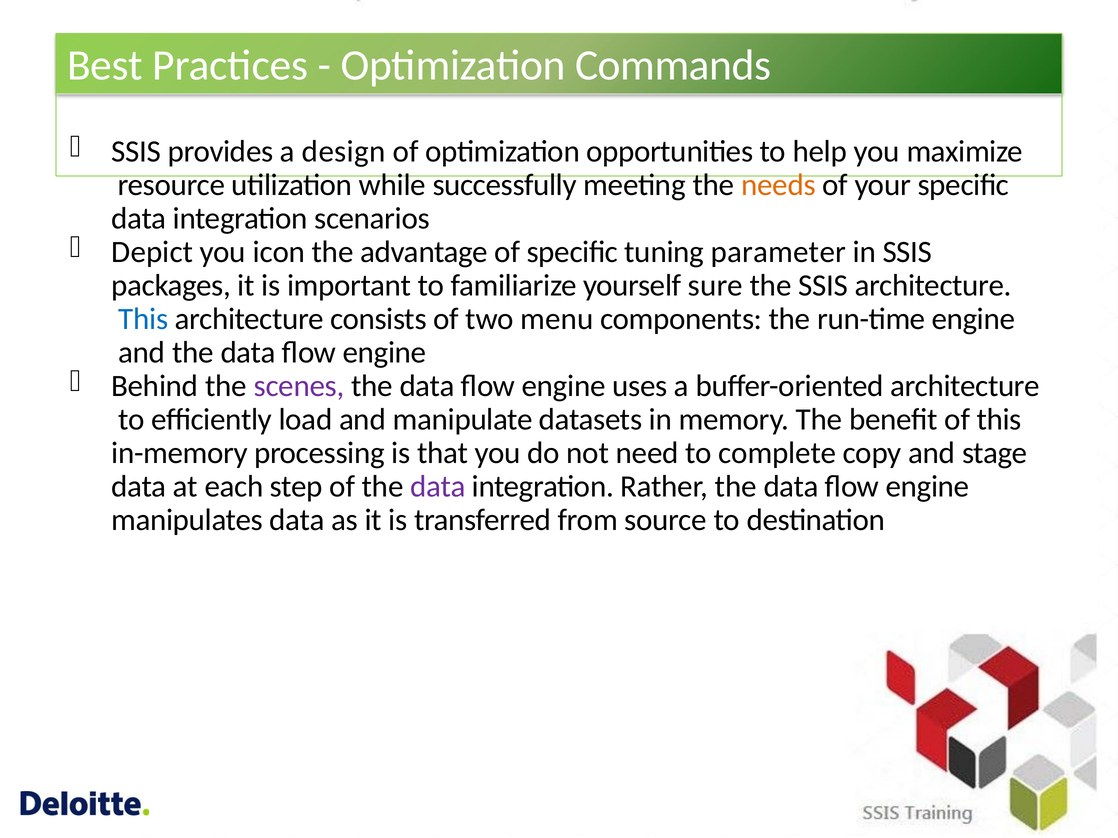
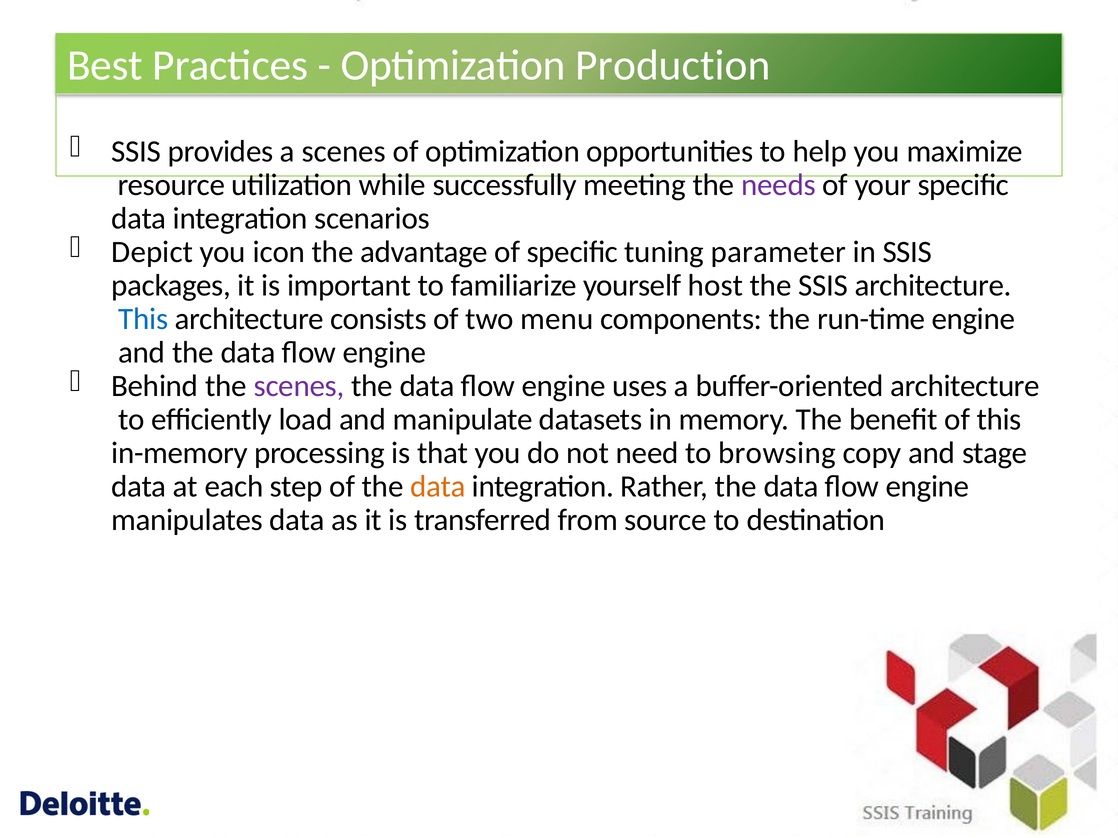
Commands: Commands -> Production (673, 65)
a design: design -> scenes (344, 151)
needs colour: orange -> purple (778, 185)
sure: sure -> host (715, 286)
complete: complete -> browsing (777, 453)
data colour: purple -> orange (438, 487)
